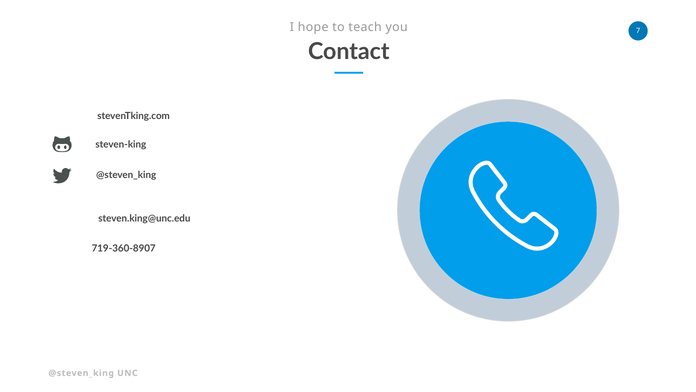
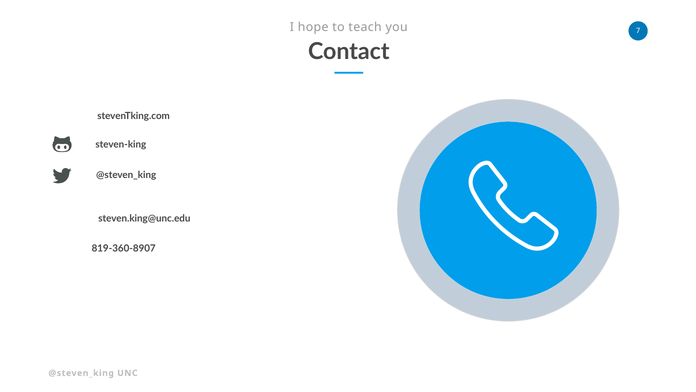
719-360-8907: 719-360-8907 -> 819-360-8907 (124, 248)
